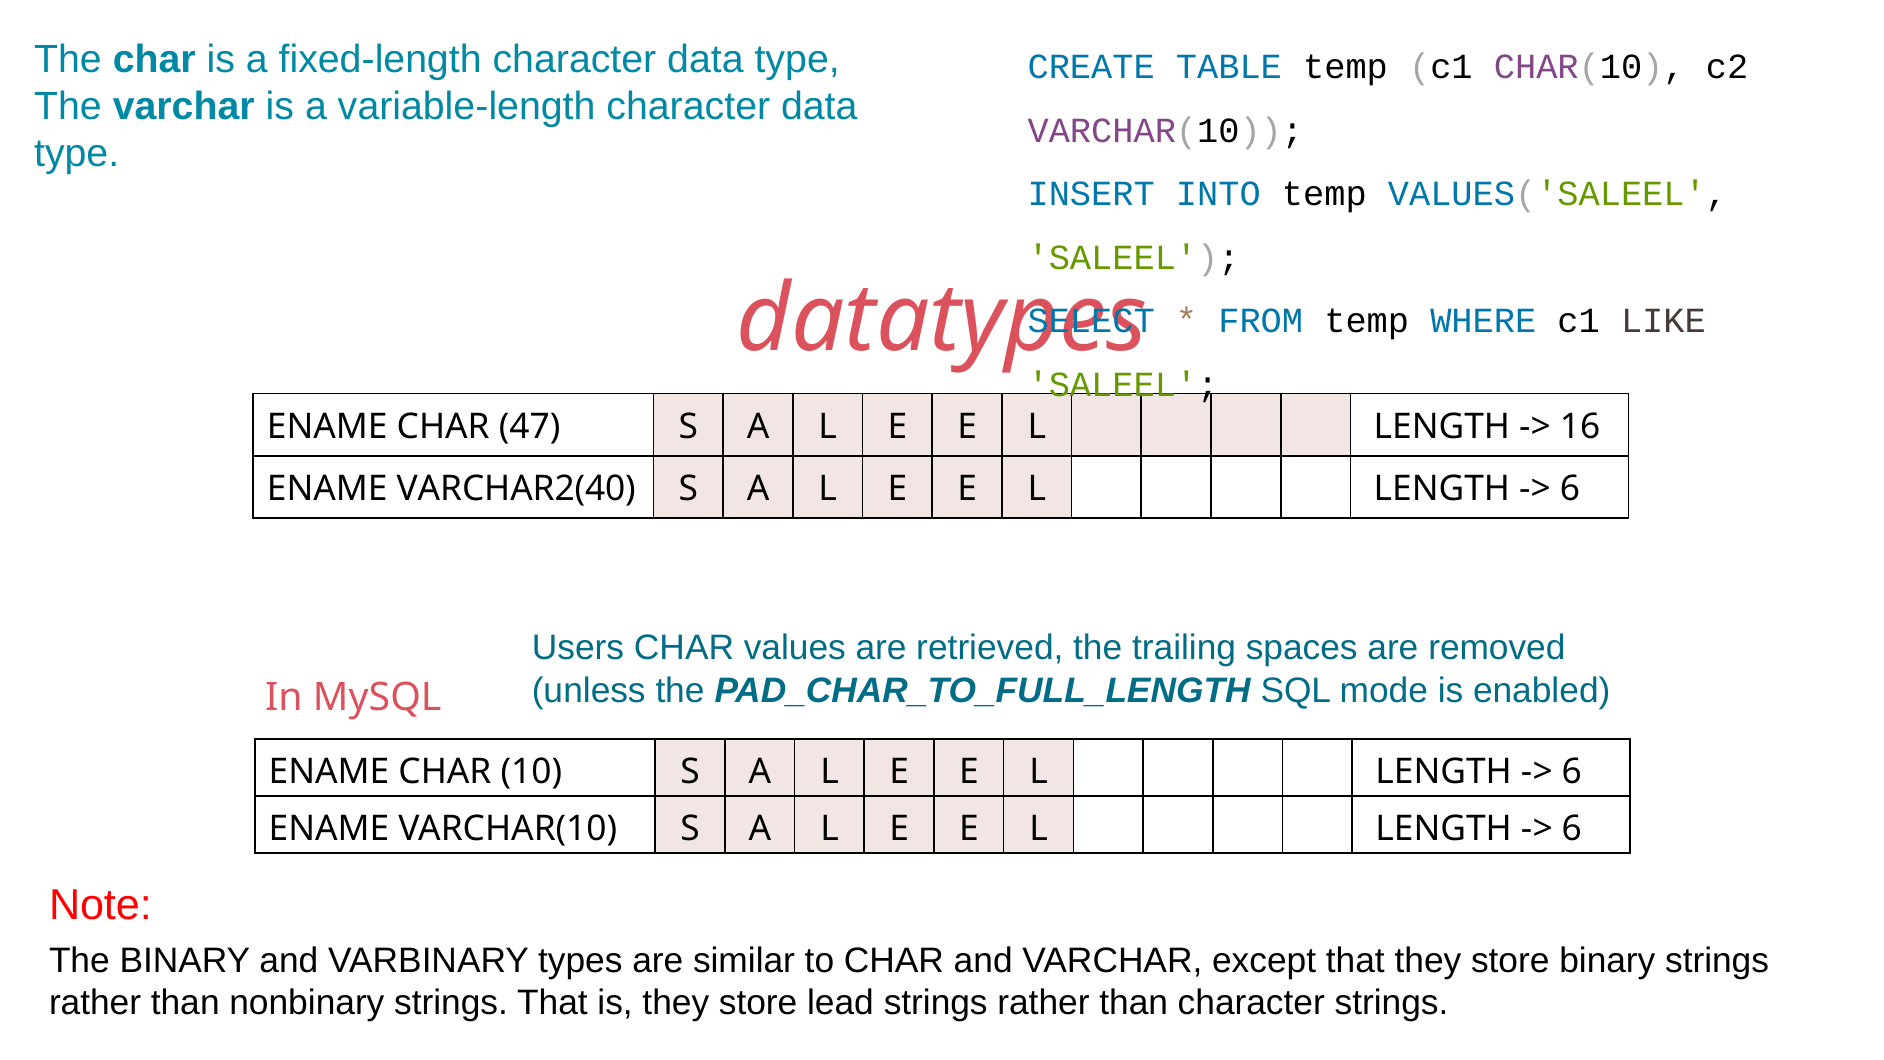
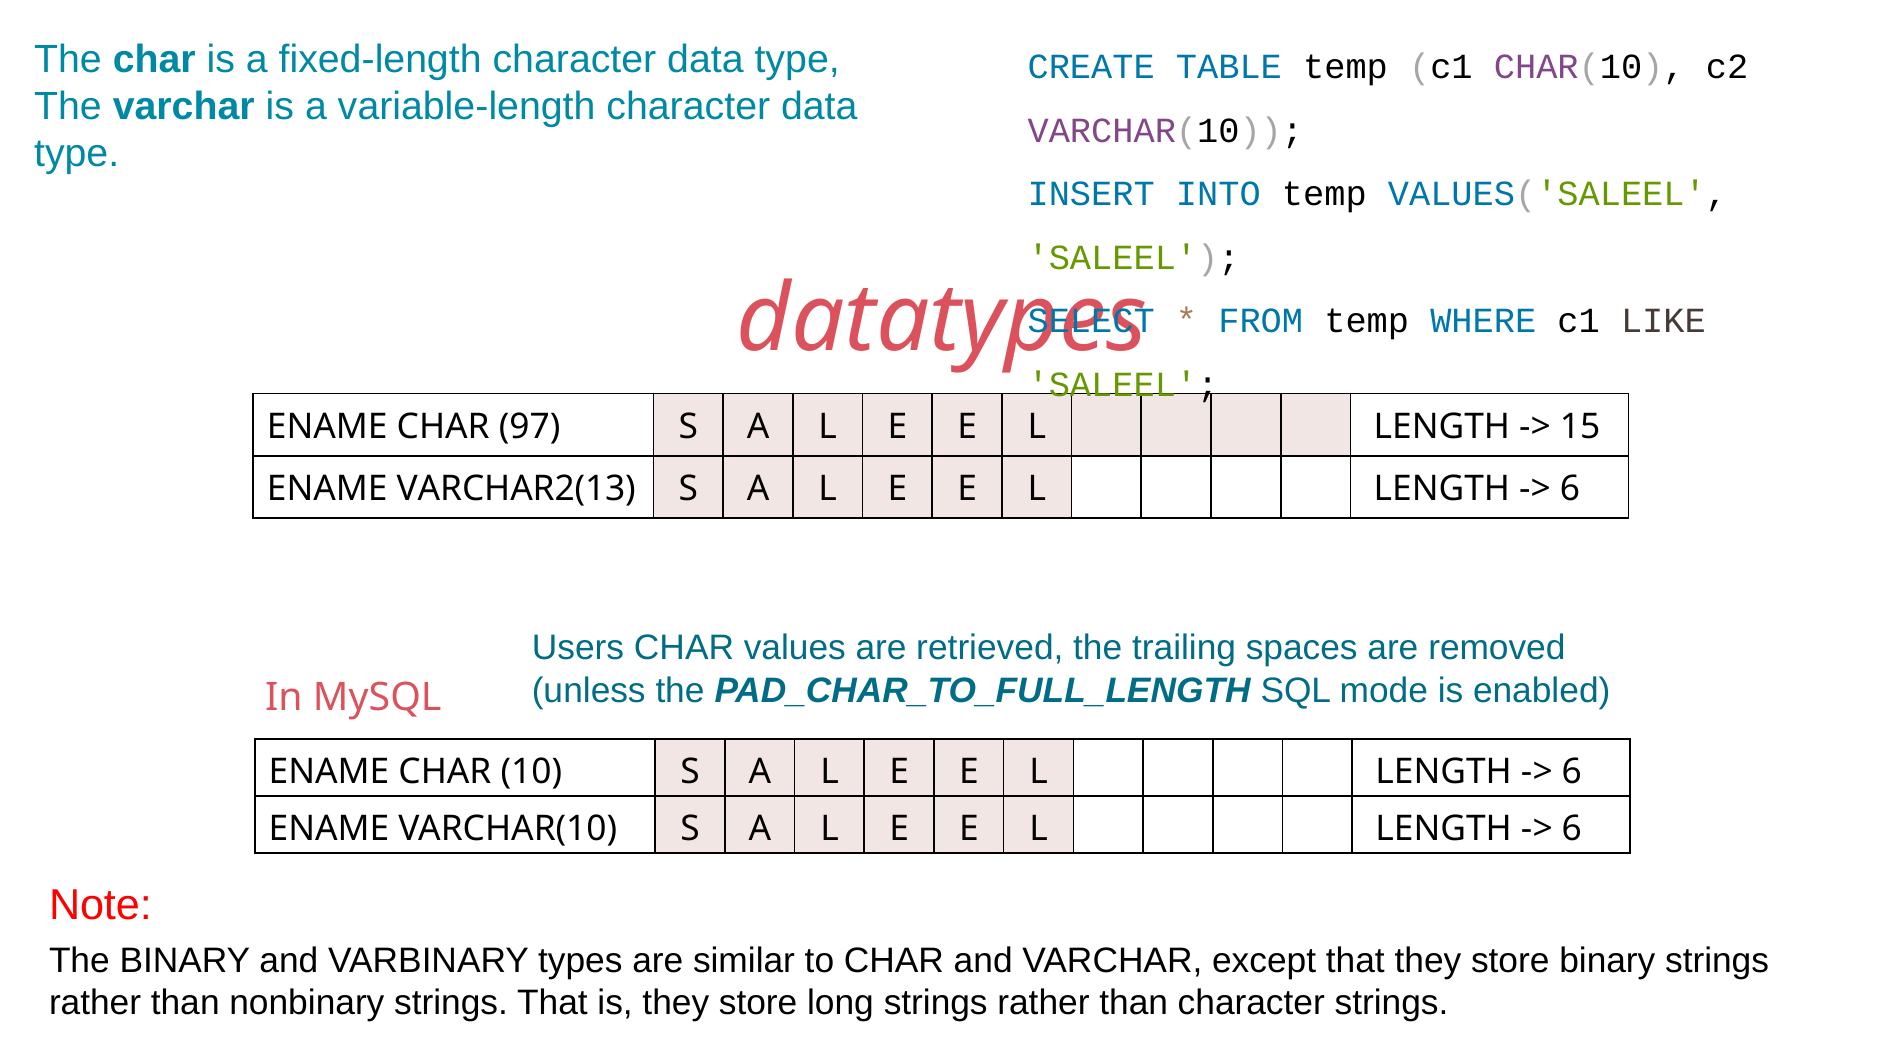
47: 47 -> 97 (530, 426)
16: 16 -> 15 (1580, 426)
VARCHAR2(40: VARCHAR2(40 -> VARCHAR2(13 (516, 489)
lead: lead -> long (840, 1003)
